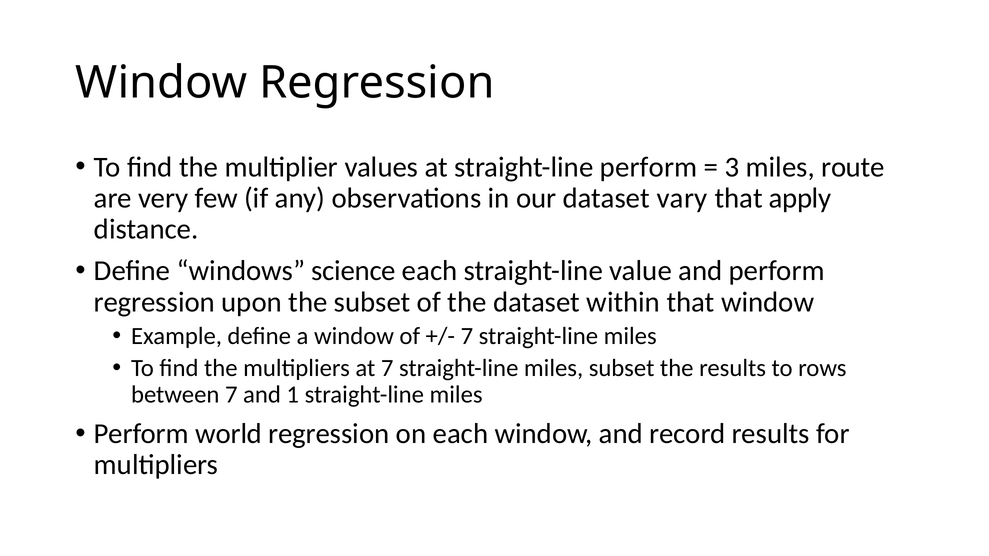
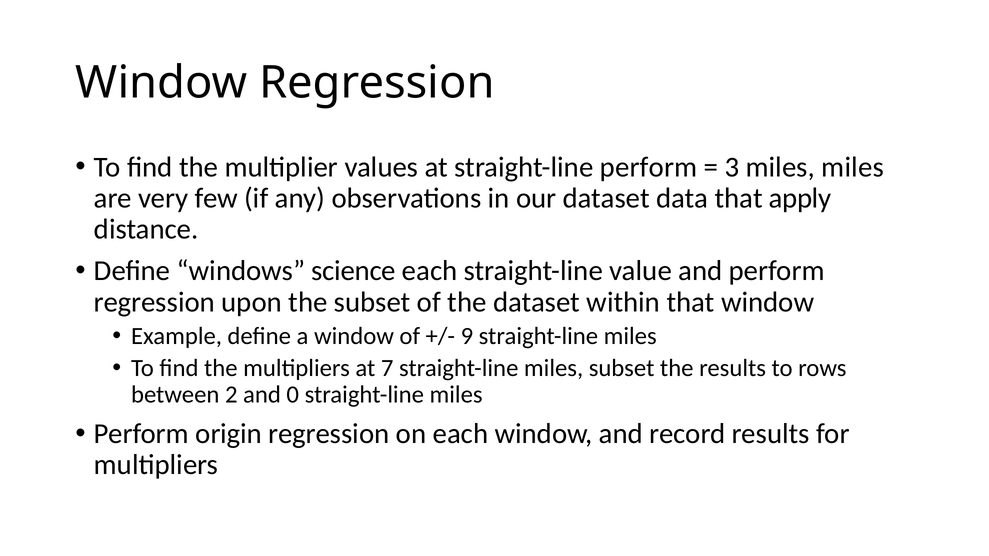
miles route: route -> miles (853, 167)
vary: vary -> data (682, 198)
7: 7 -> 9 (467, 336)
between 7: 7 -> 2 (231, 395)
1: 1 -> 0 (293, 395)
world: world -> origin (229, 434)
